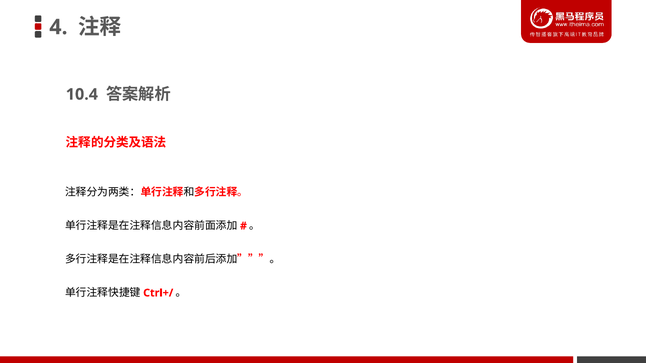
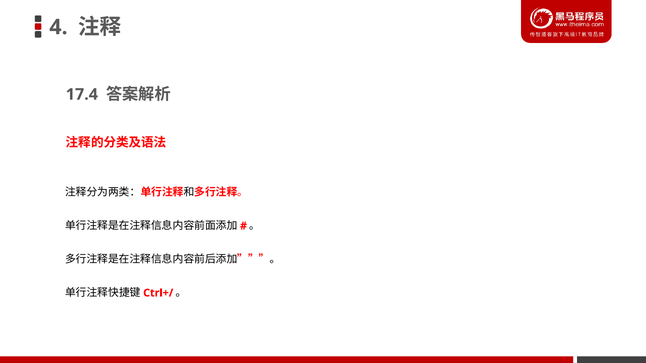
10.4: 10.4 -> 17.4 (82, 94)
